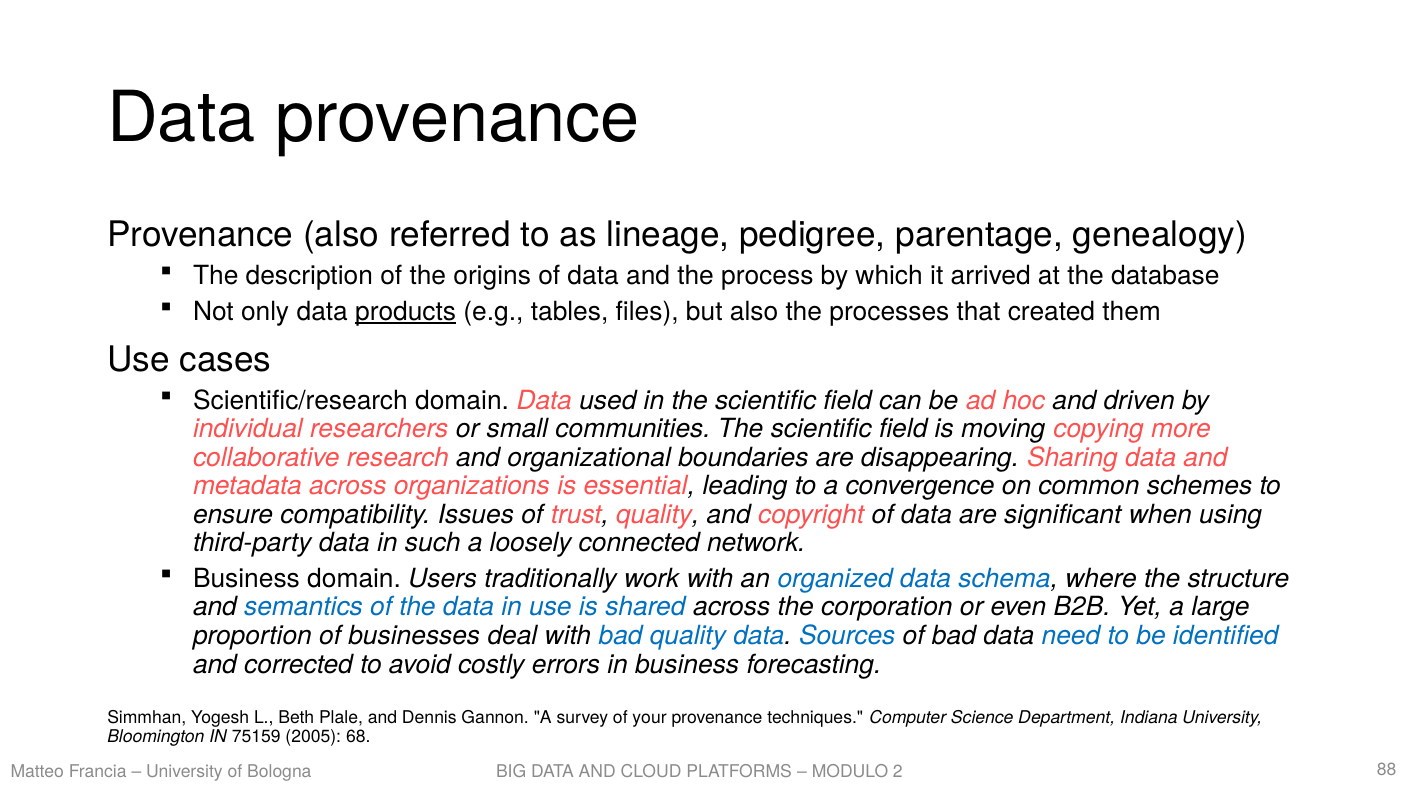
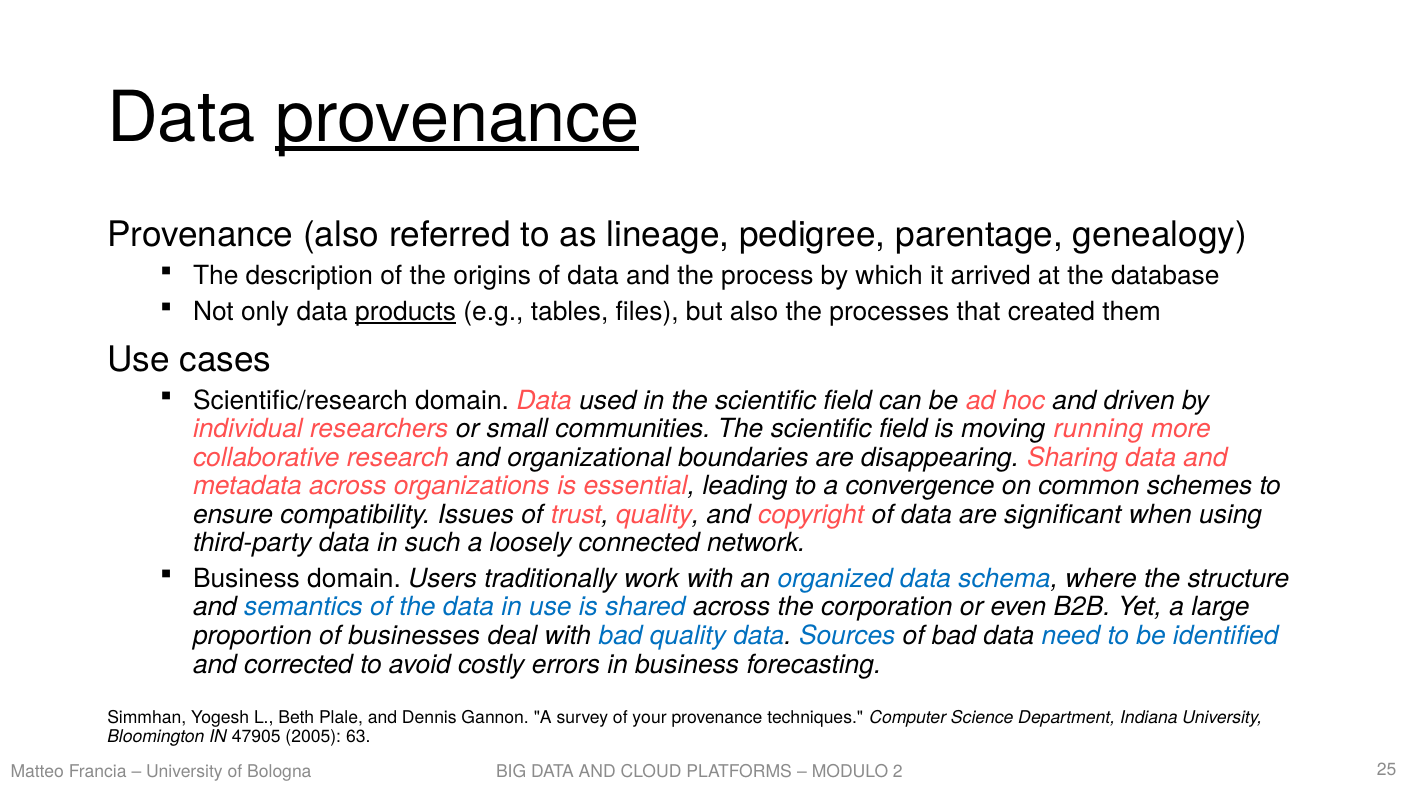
provenance underline: none -> present (457, 118)
copying: copying -> running (1098, 429)
75159: 75159 -> 47905 (256, 737)
68: 68 -> 63 (358, 737)
88: 88 -> 25 (1387, 770)
